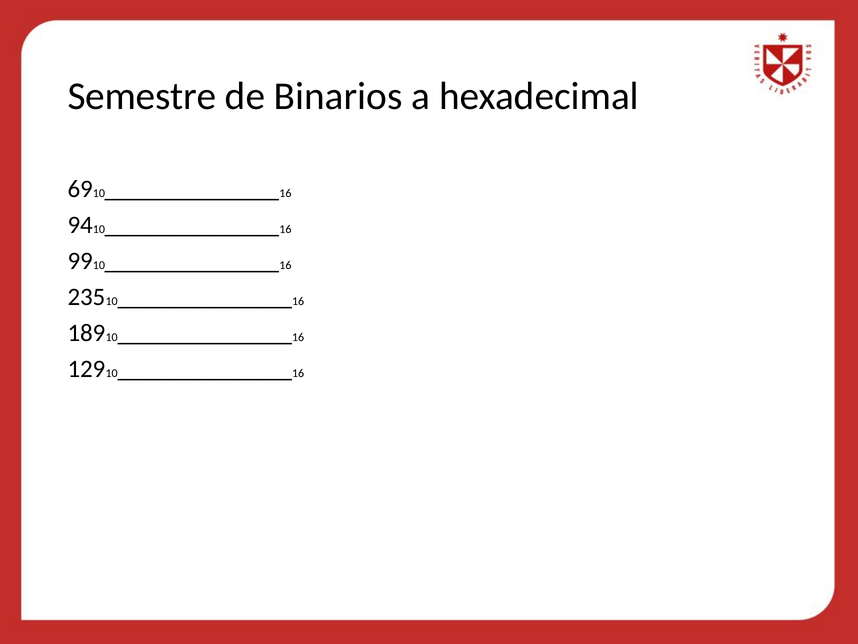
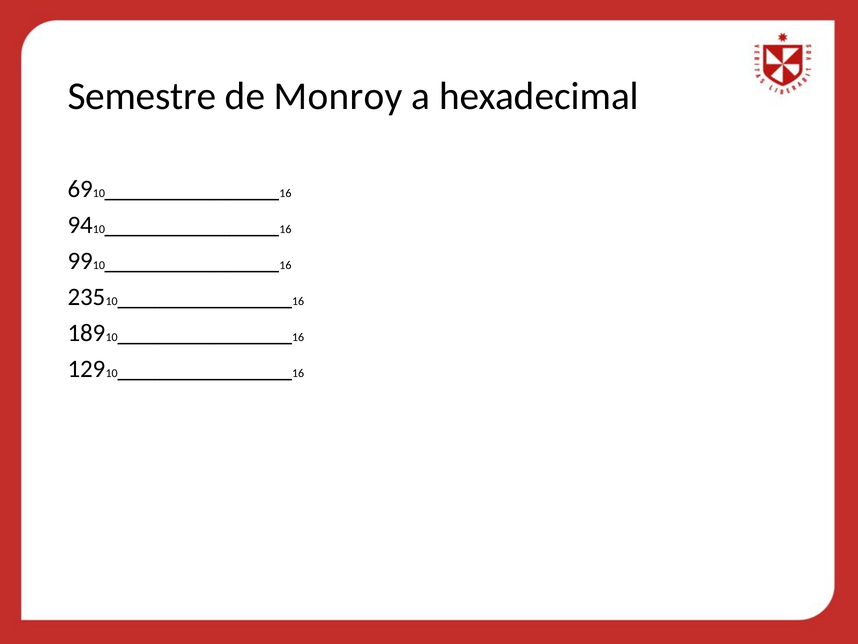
Binarios: Binarios -> Monroy (338, 96)
